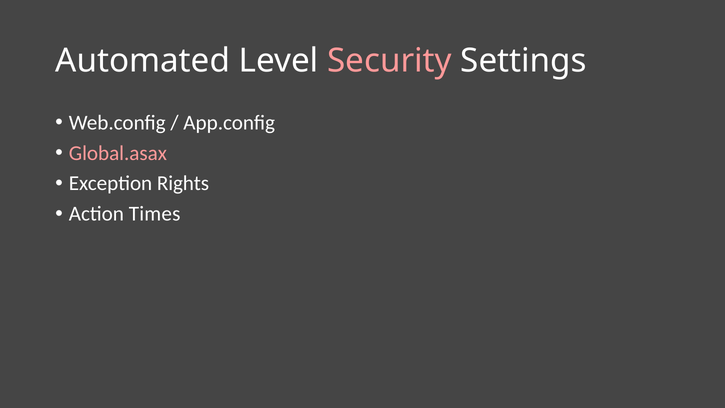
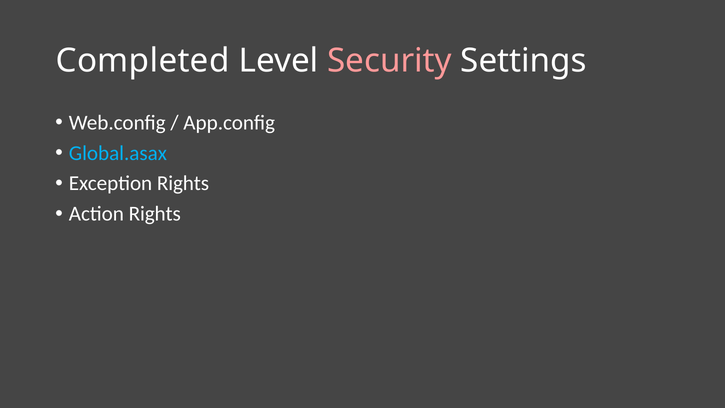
Automated: Automated -> Completed (143, 61)
Global.asax colour: pink -> light blue (118, 153)
Action Times: Times -> Rights (155, 214)
